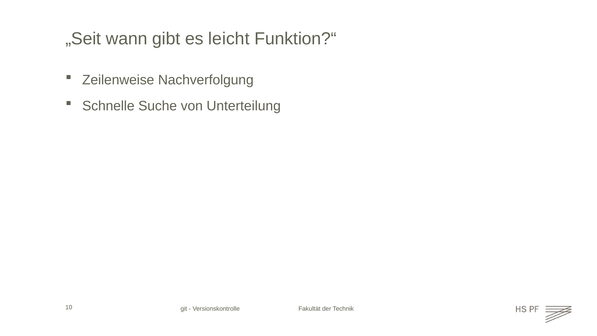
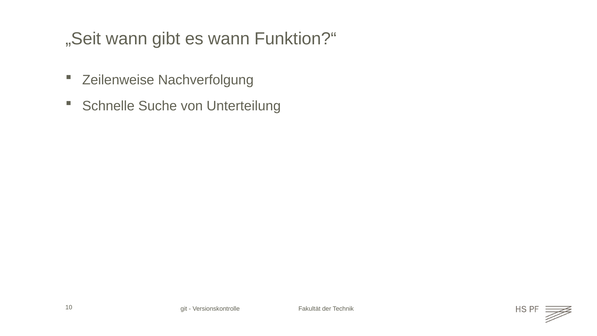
es leicht: leicht -> wann (229, 39)
